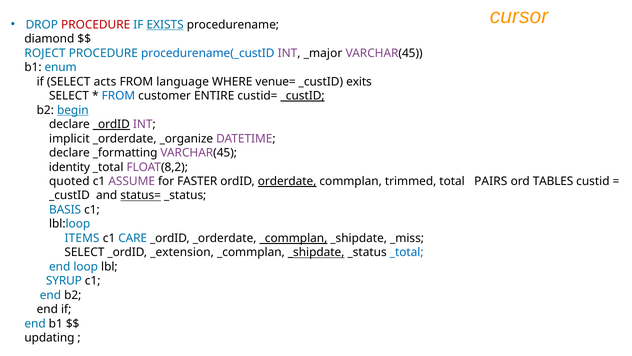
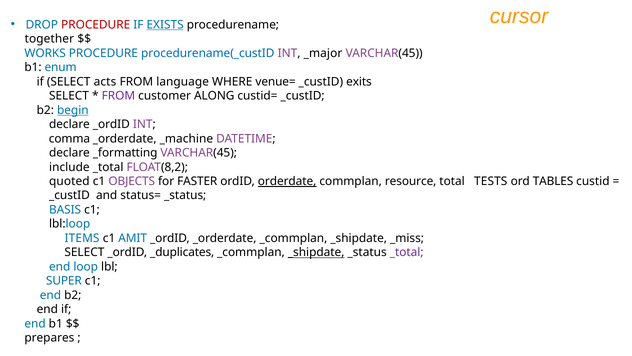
diamond: diamond -> together (49, 39)
ROJECT: ROJECT -> WORKS (45, 53)
FROM colour: blue -> purple (118, 96)
ENTIRE: ENTIRE -> ALONG (214, 96)
_custID underline: present -> none (303, 96)
_ordID underline: present -> none (111, 124)
implicit: implicit -> comma (69, 138)
_organize: _organize -> _machine (186, 138)
identity: identity -> include (69, 167)
ASSUME: ASSUME -> OBJECTS (132, 181)
trimmed: trimmed -> resource (411, 181)
PAIRS: PAIRS -> TESTS (491, 181)
status= underline: present -> none (141, 195)
CARE: CARE -> AMIT (133, 238)
_commplan underline: present -> none (293, 238)
_extension: _extension -> _duplicates (182, 252)
_total colour: blue -> purple (407, 252)
SYRUP: SYRUP -> SUPER (64, 281)
updating: updating -> prepares (49, 337)
